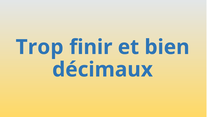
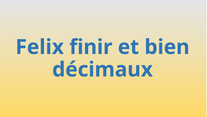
Trop: Trop -> Felix (40, 47)
